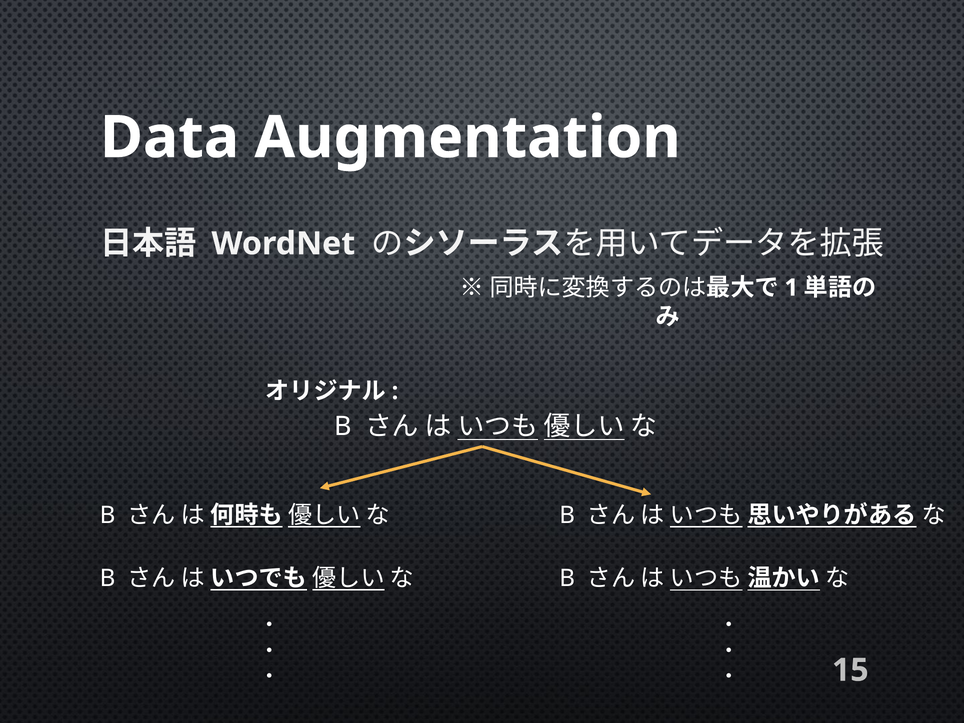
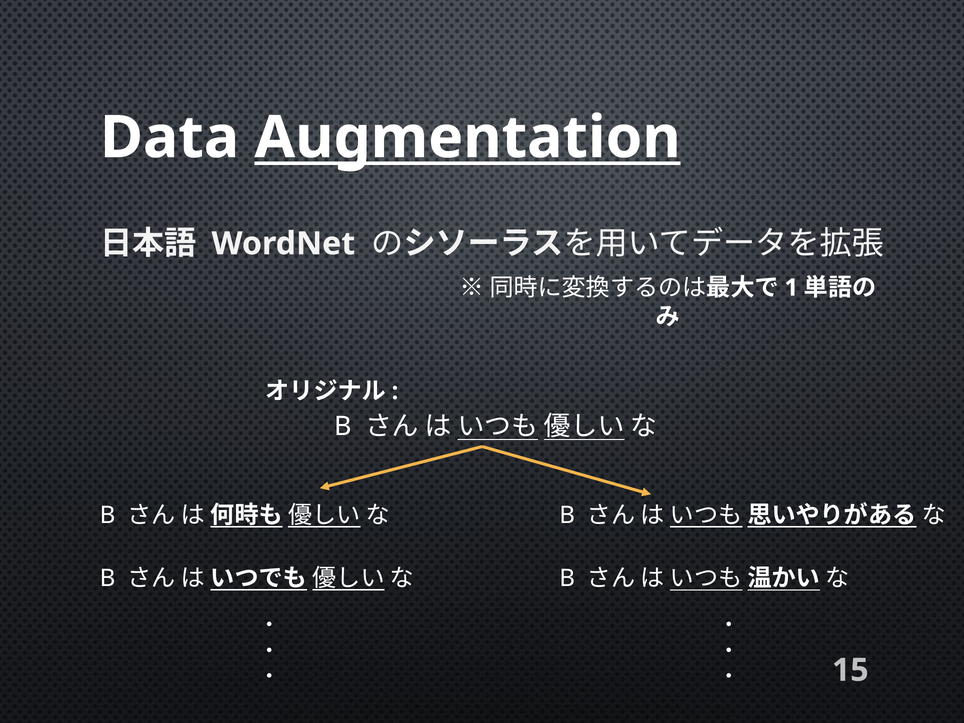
Augmentation underline: none -> present (468, 138)
